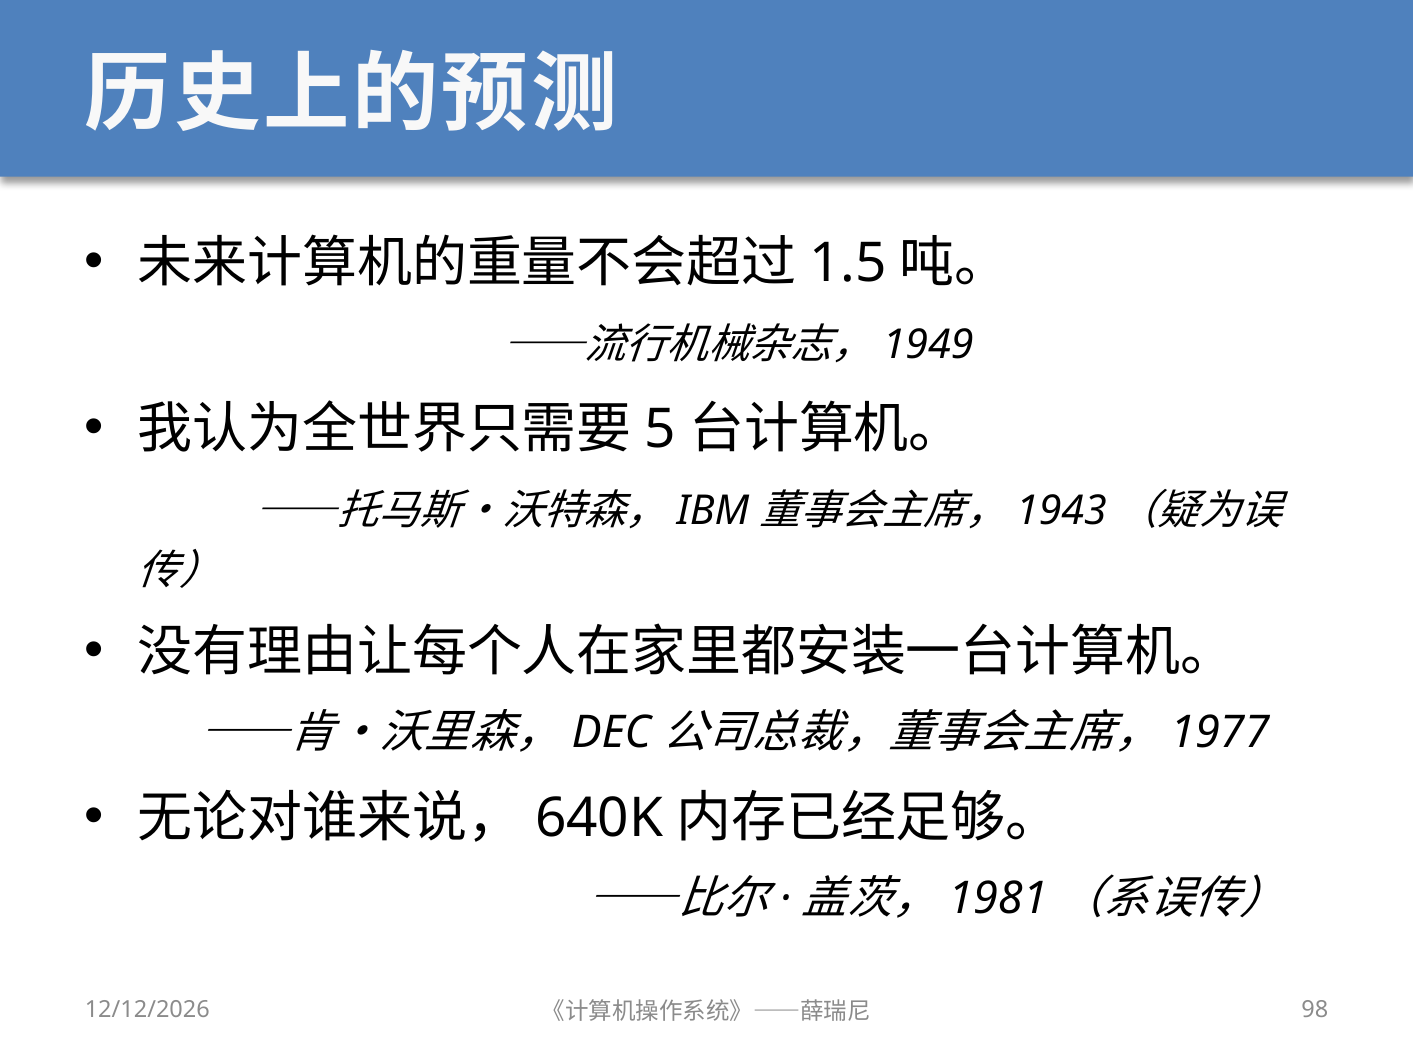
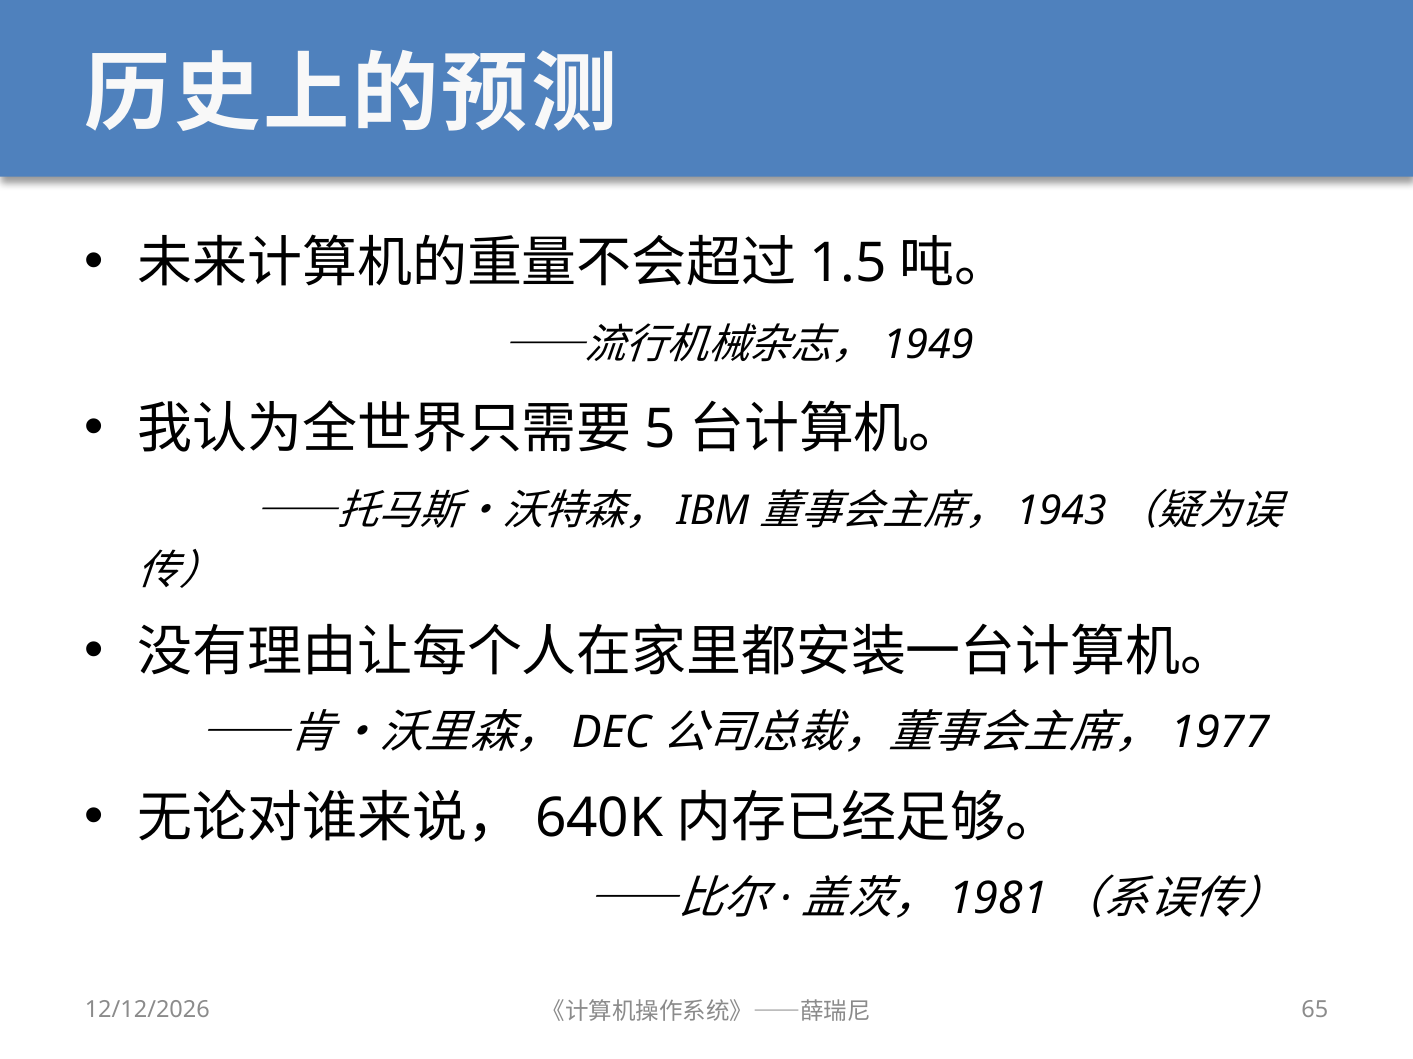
98: 98 -> 65 (1315, 1010)
